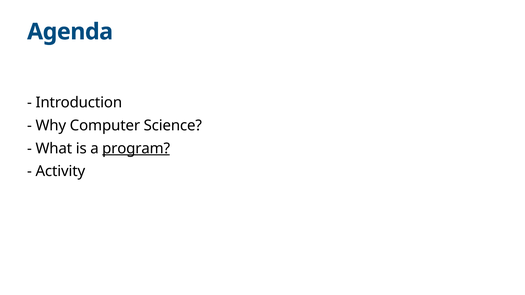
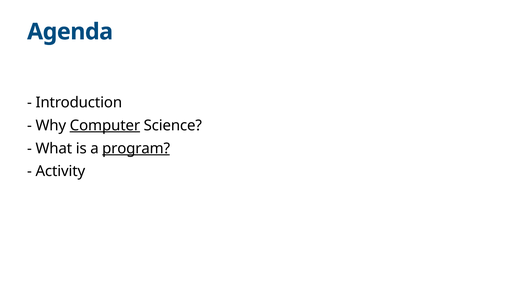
Computer underline: none -> present (105, 126)
